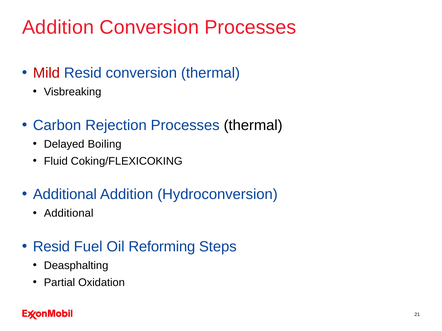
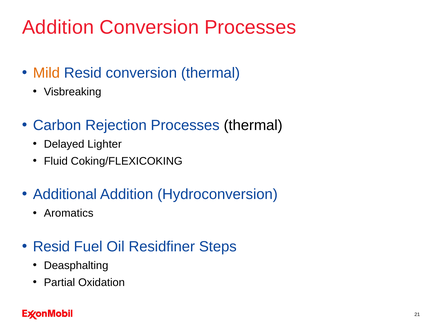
Mild colour: red -> orange (46, 73)
Boiling: Boiling -> Lighter (105, 144)
Additional: Additional -> Aromatics (69, 214)
Reforming: Reforming -> Residfiner (162, 247)
